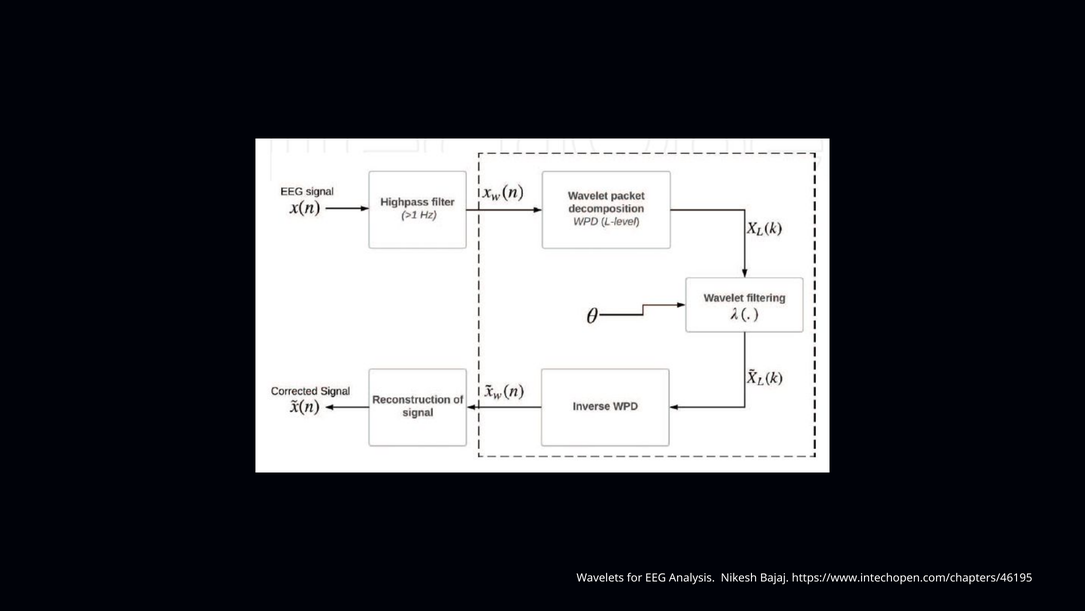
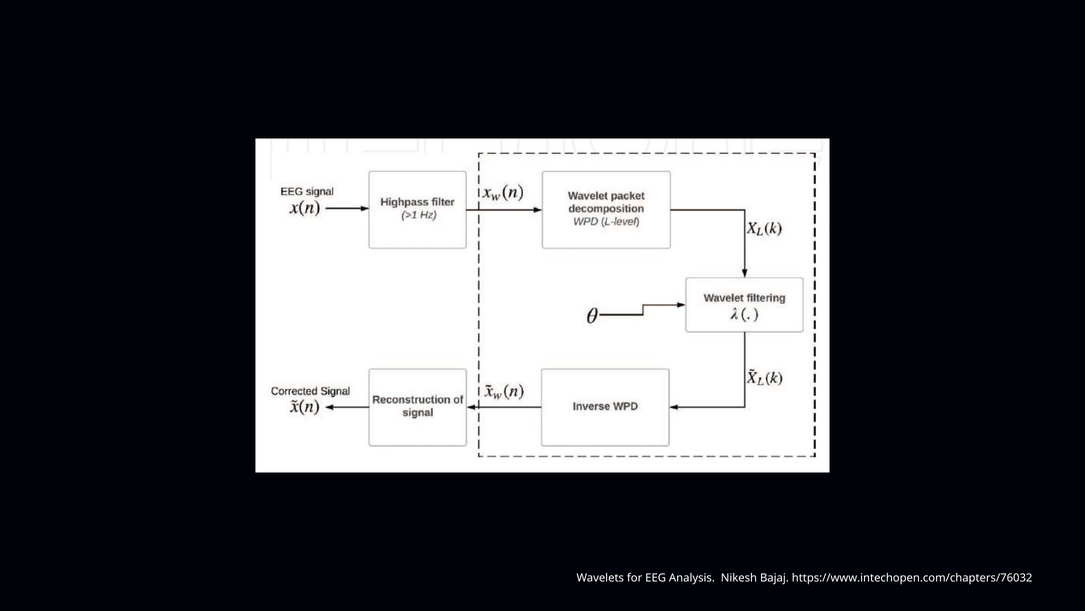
https://www.intechopen.com/chapters/46195: https://www.intechopen.com/chapters/46195 -> https://www.intechopen.com/chapters/76032 (912, 577)
